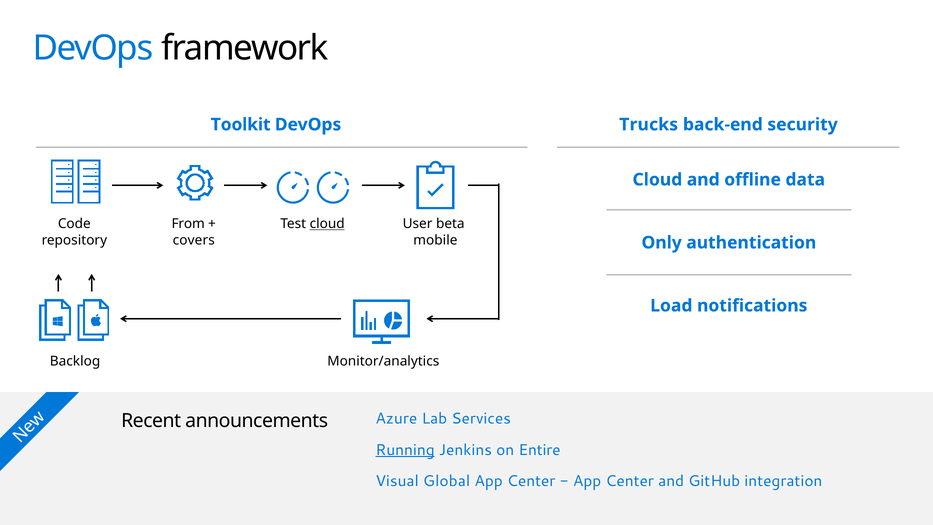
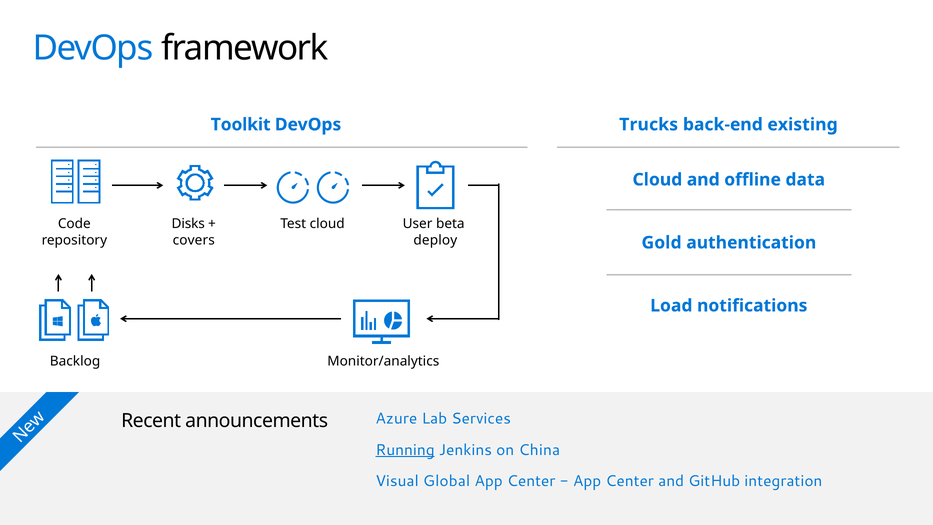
security: security -> existing (803, 125)
From: From -> Disks (188, 224)
cloud underline: present -> none (327, 224)
mobile: mobile -> deploy (435, 240)
Only: Only -> Gold (662, 243)
Entire: Entire -> China (539, 450)
